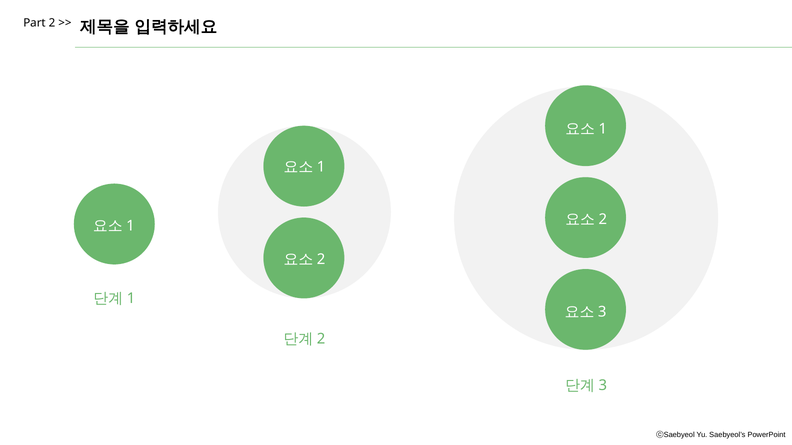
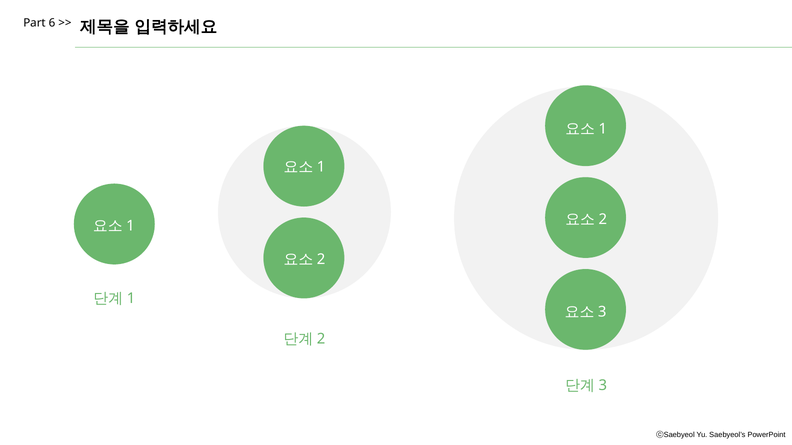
2: 2 -> 6 (52, 23)
